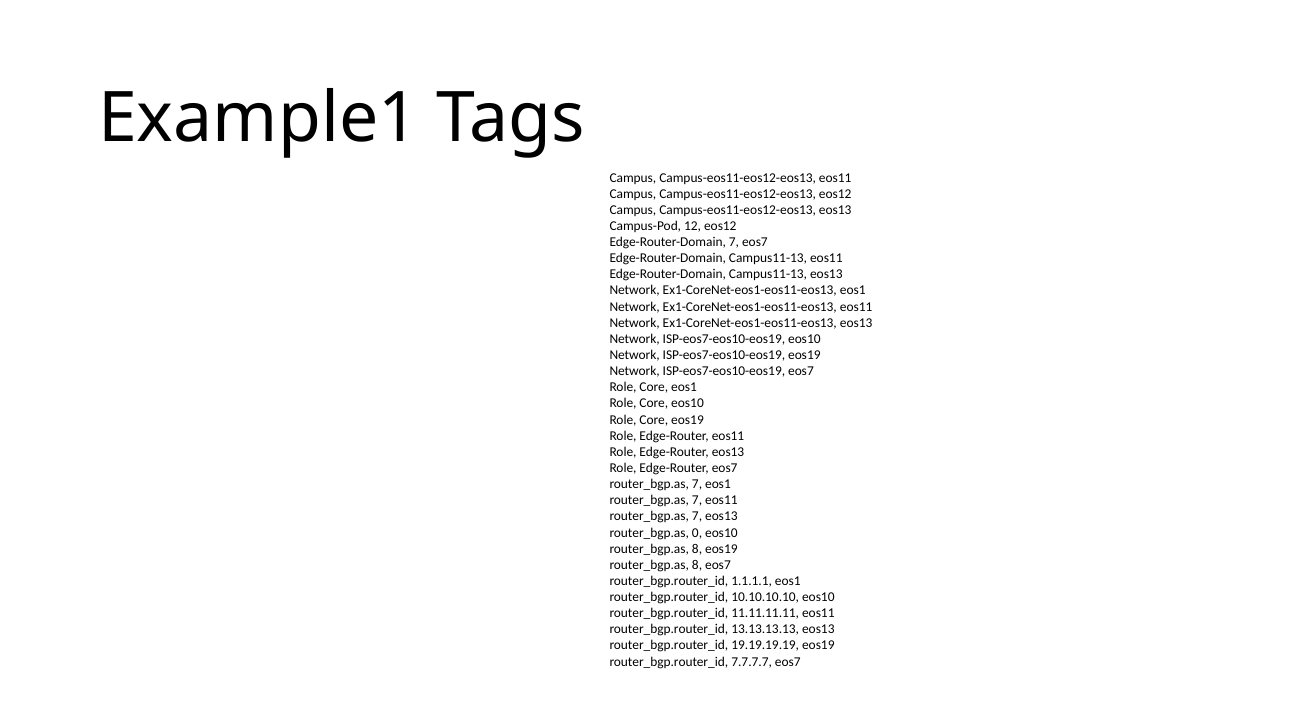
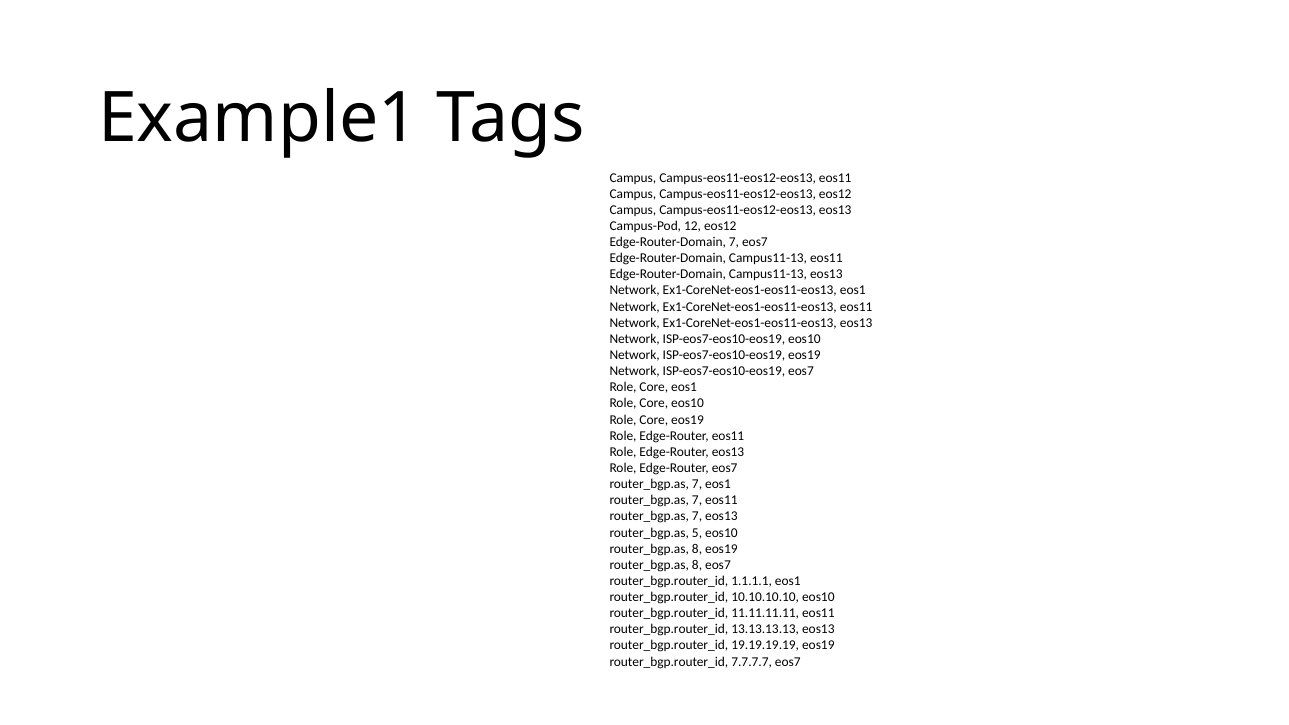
0: 0 -> 5 (697, 533)
